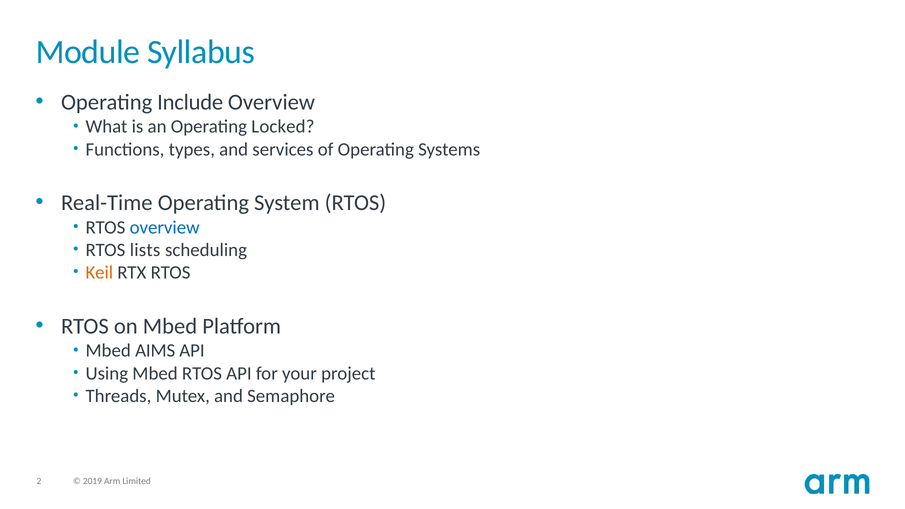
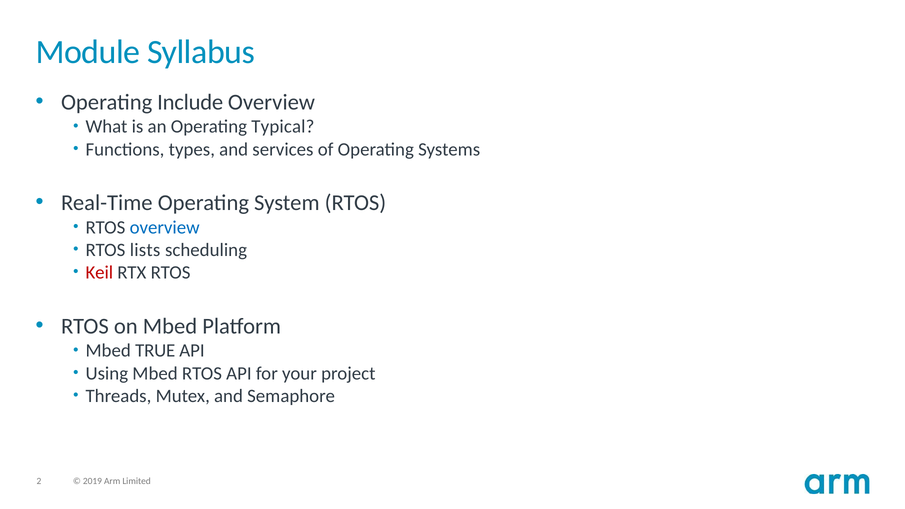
Locked: Locked -> Typical (283, 127)
Keil colour: orange -> red (99, 273)
AIMS: AIMS -> TRUE (155, 351)
